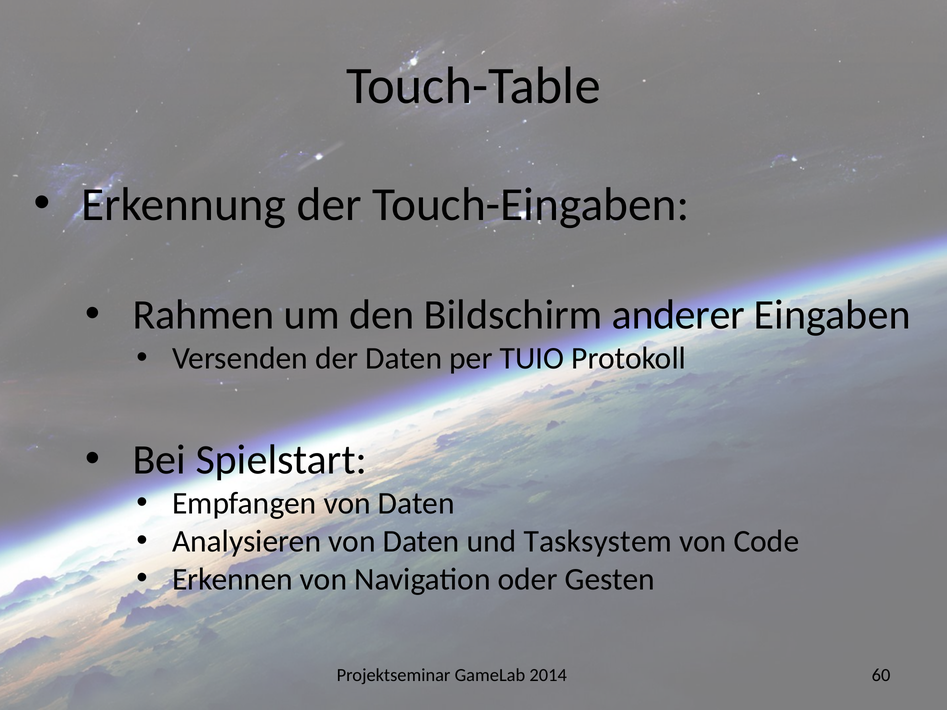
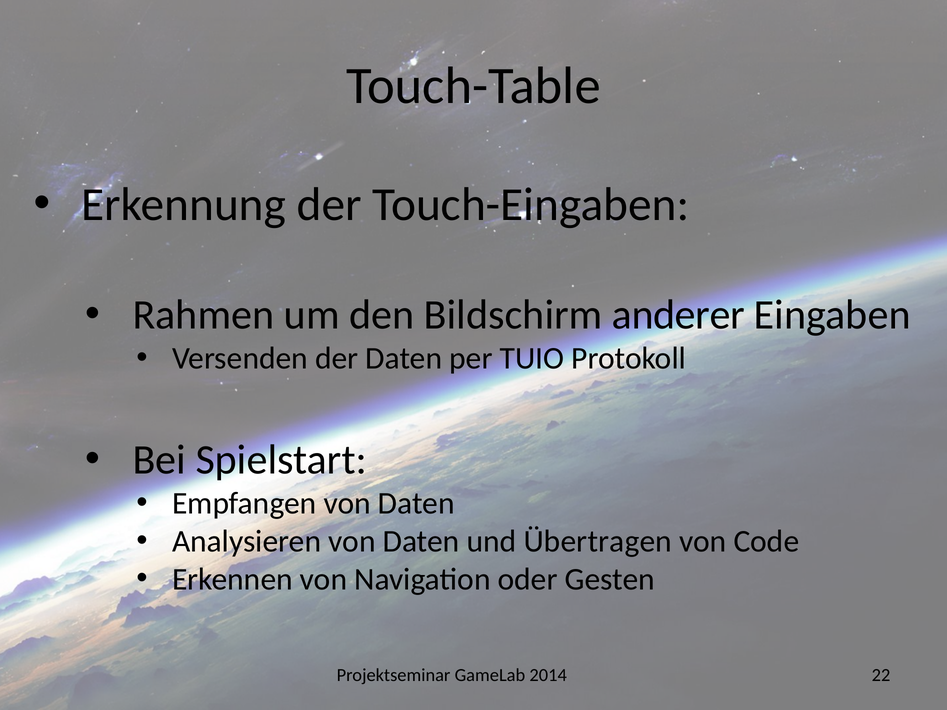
Tasksystem: Tasksystem -> Übertragen (598, 542)
60: 60 -> 22 (881, 675)
